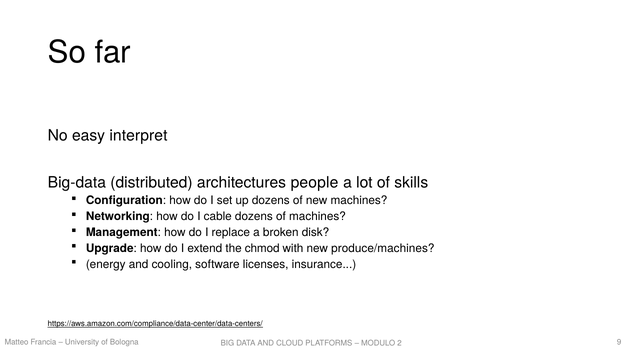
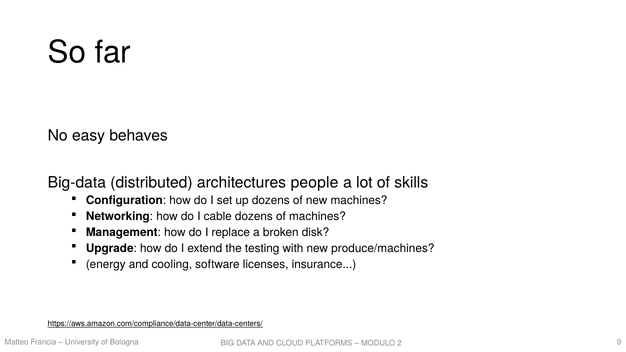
interpret: interpret -> behaves (139, 136)
chmod: chmod -> testing (262, 248)
